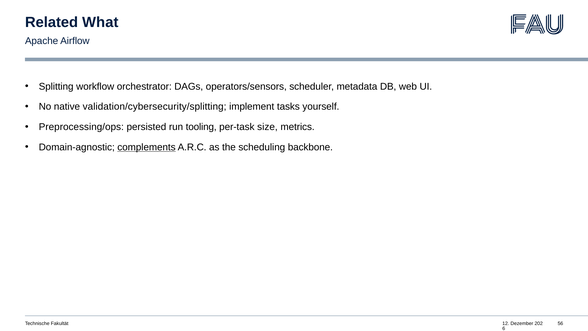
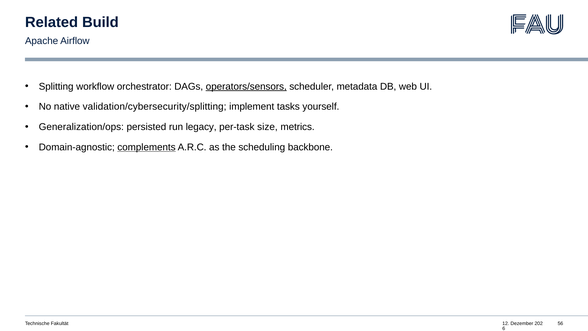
What: What -> Build (100, 22)
operators/sensors underline: none -> present (246, 86)
Preprocessing/ops: Preprocessing/ops -> Generalization/ops (81, 127)
tooling: tooling -> legacy (201, 127)
